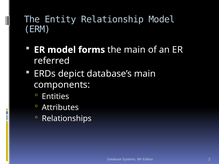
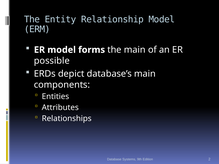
referred: referred -> possible (52, 61)
